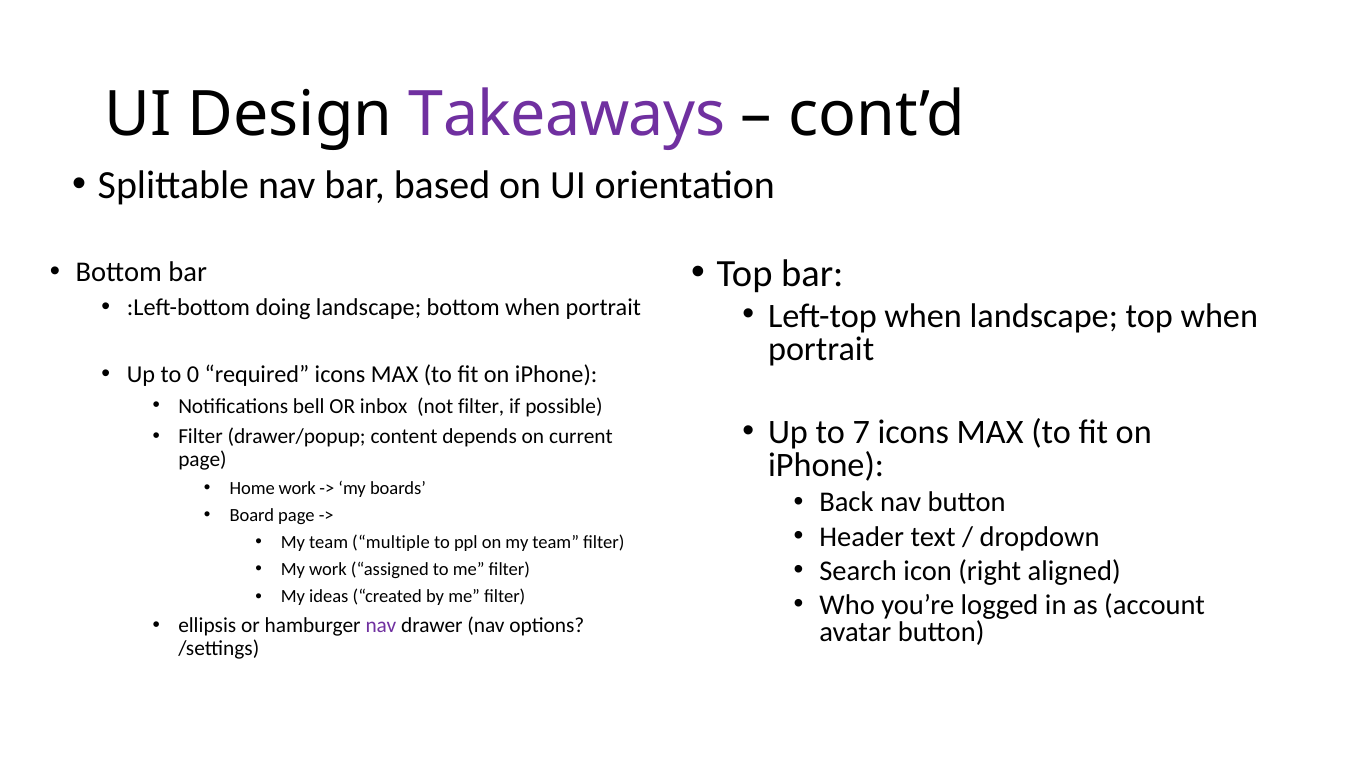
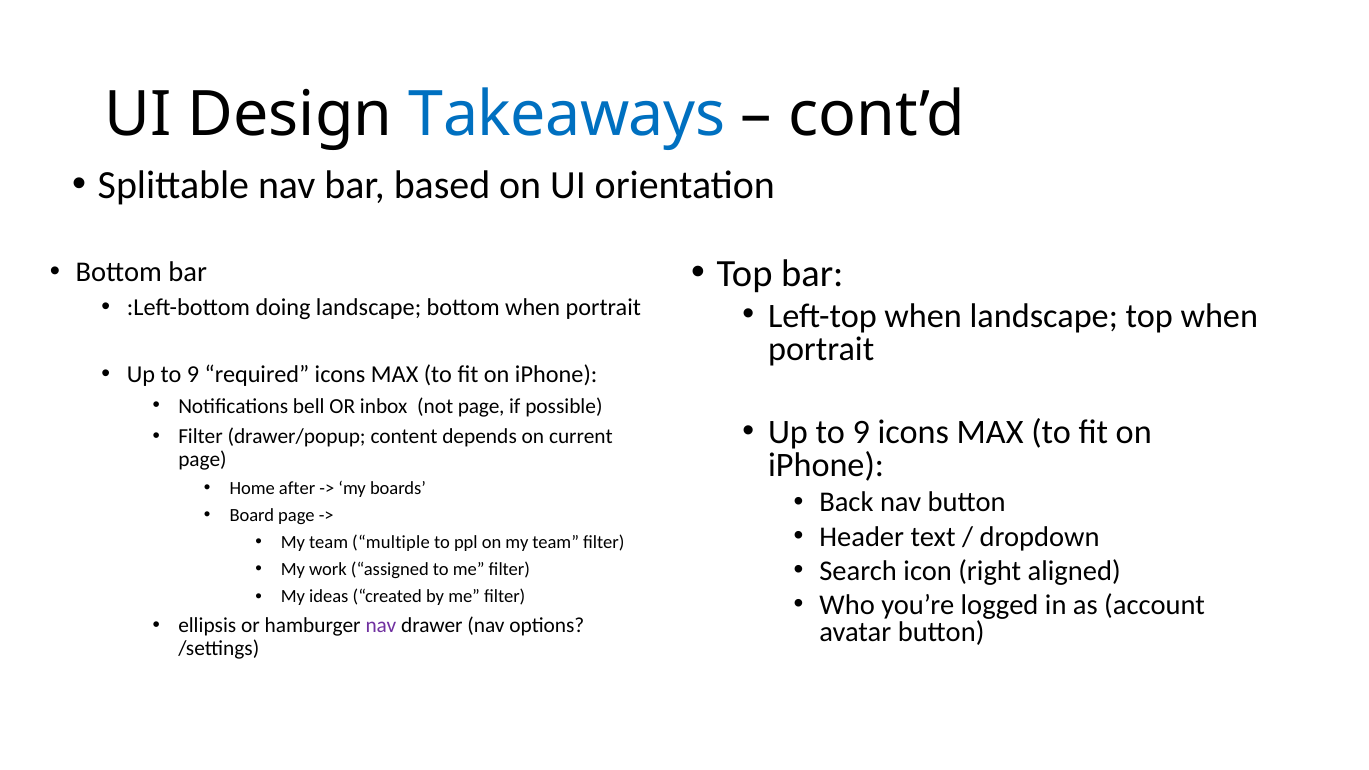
Takeaways colour: purple -> blue (567, 115)
0: 0 -> 9 (193, 374)
not filter: filter -> page (481, 406)
7: 7 -> 9 (861, 432)
Home work: work -> after (297, 488)
